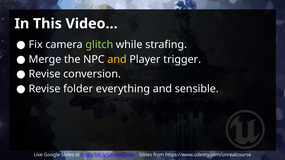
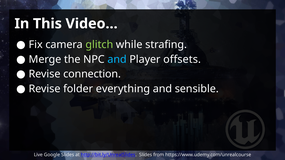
and colour: yellow -> light blue (117, 59)
trigger: trigger -> offsets (182, 59)
conversion: conversion -> connection (92, 74)
